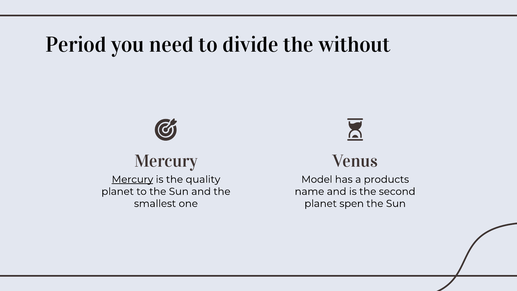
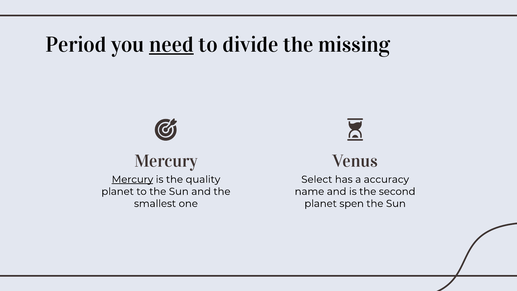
need underline: none -> present (171, 45)
without: without -> missing (354, 45)
Model: Model -> Select (317, 179)
products: products -> accuracy (386, 179)
